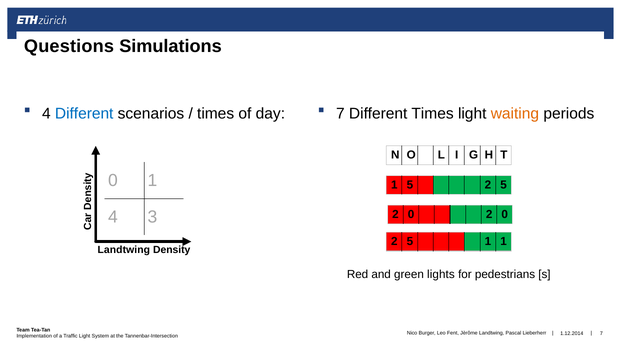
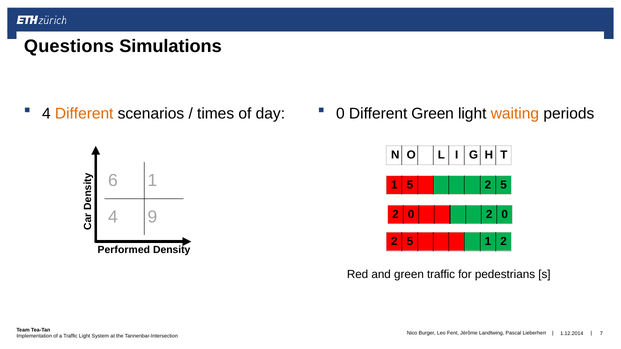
Different colour: blue -> orange (84, 114)
7: 7 -> 0 (340, 114)
Different Times: Times -> Green (433, 114)
0: 0 -> 6 (113, 181)
3: 3 -> 9 (152, 217)
1 1: 1 -> 2 (504, 242)
Landtwing: Landtwing -> Performed (124, 250)
green lights: lights -> traffic (441, 275)
